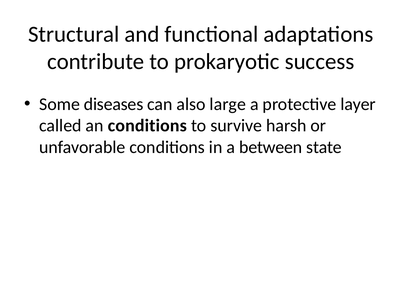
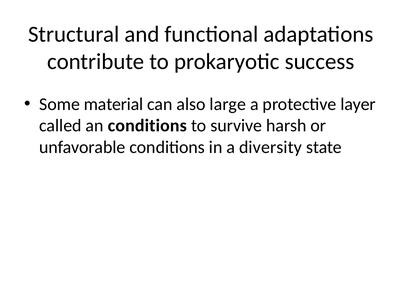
diseases: diseases -> material (114, 104)
between: between -> diversity (271, 147)
